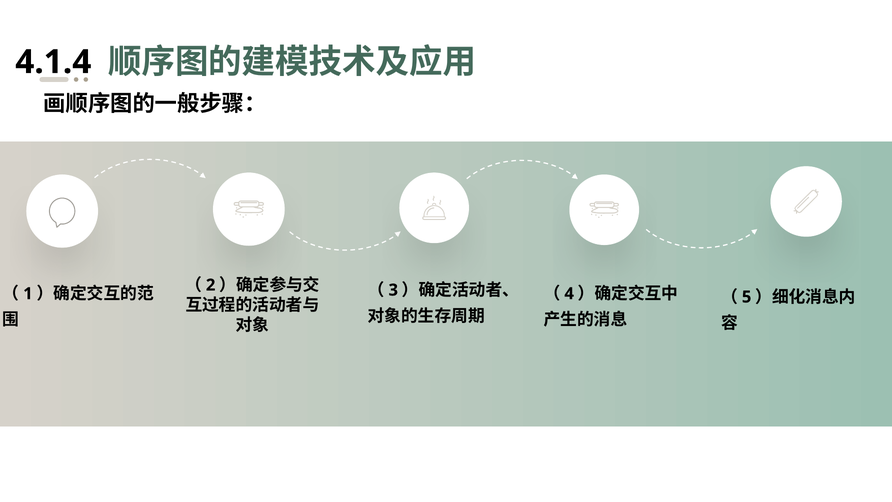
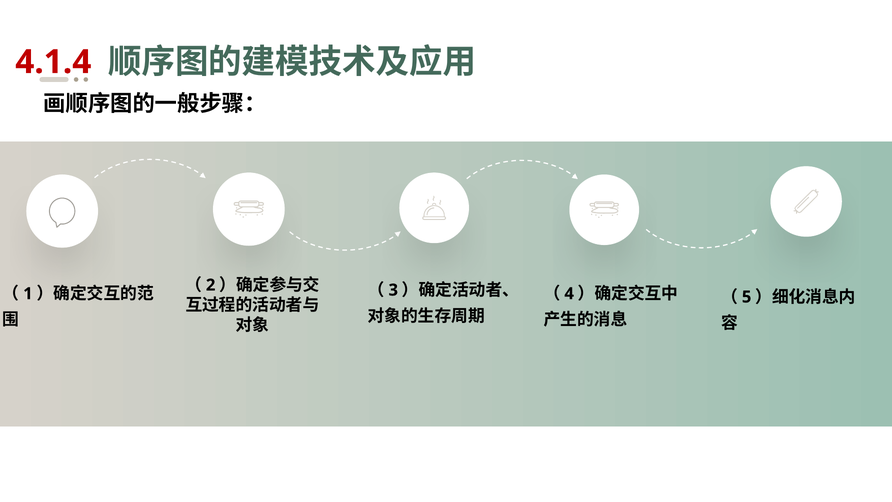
4.1.4 colour: black -> red (53, 62)
